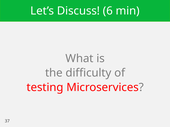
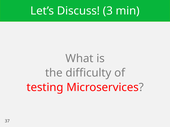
6: 6 -> 3 (108, 11)
